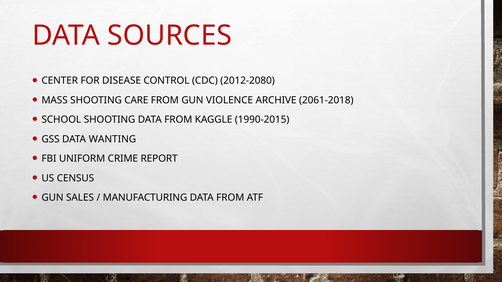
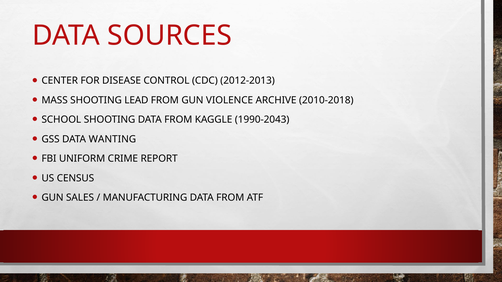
2012-2080: 2012-2080 -> 2012-2013 (248, 81)
CARE: CARE -> LEAD (136, 100)
2061-2018: 2061-2018 -> 2010-2018 (326, 100)
1990-2015: 1990-2015 -> 1990-2043 (262, 120)
